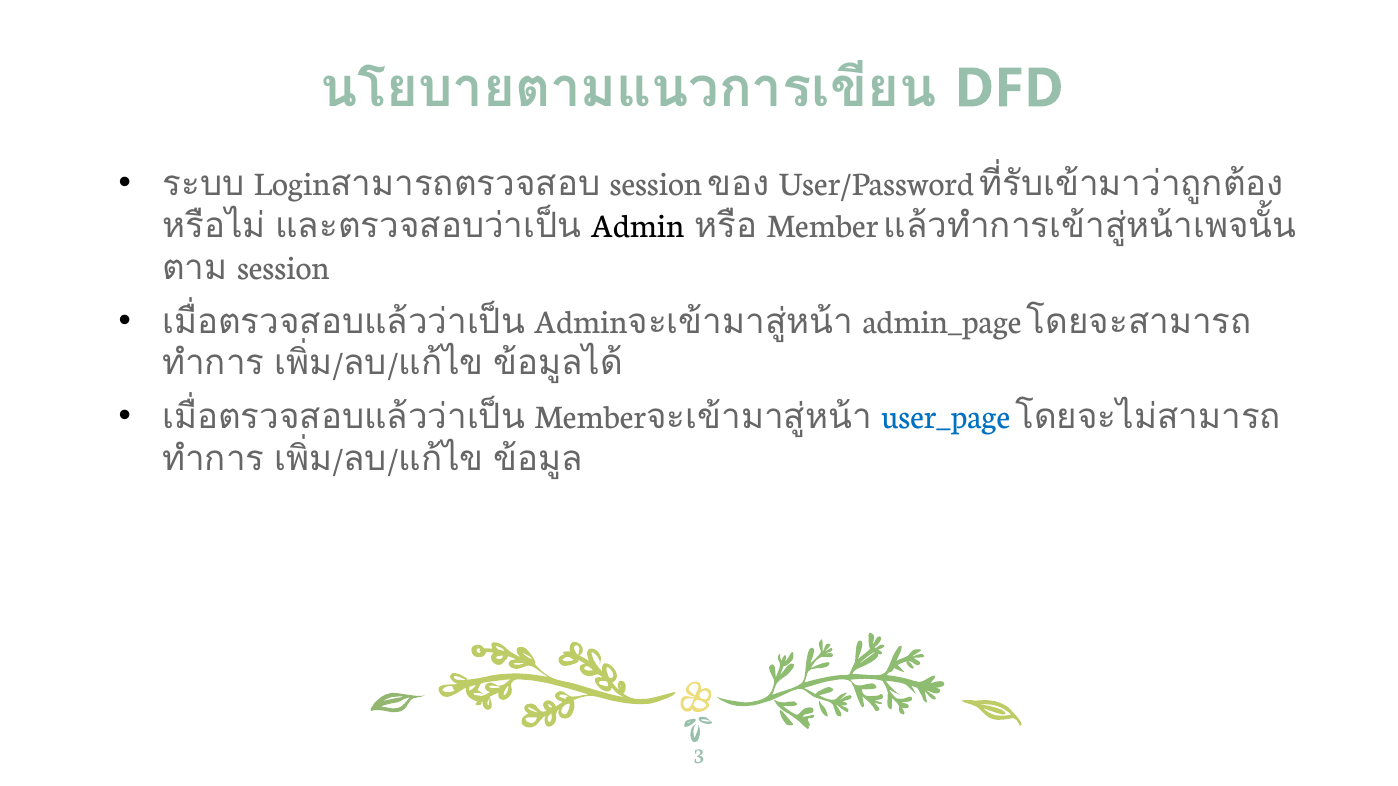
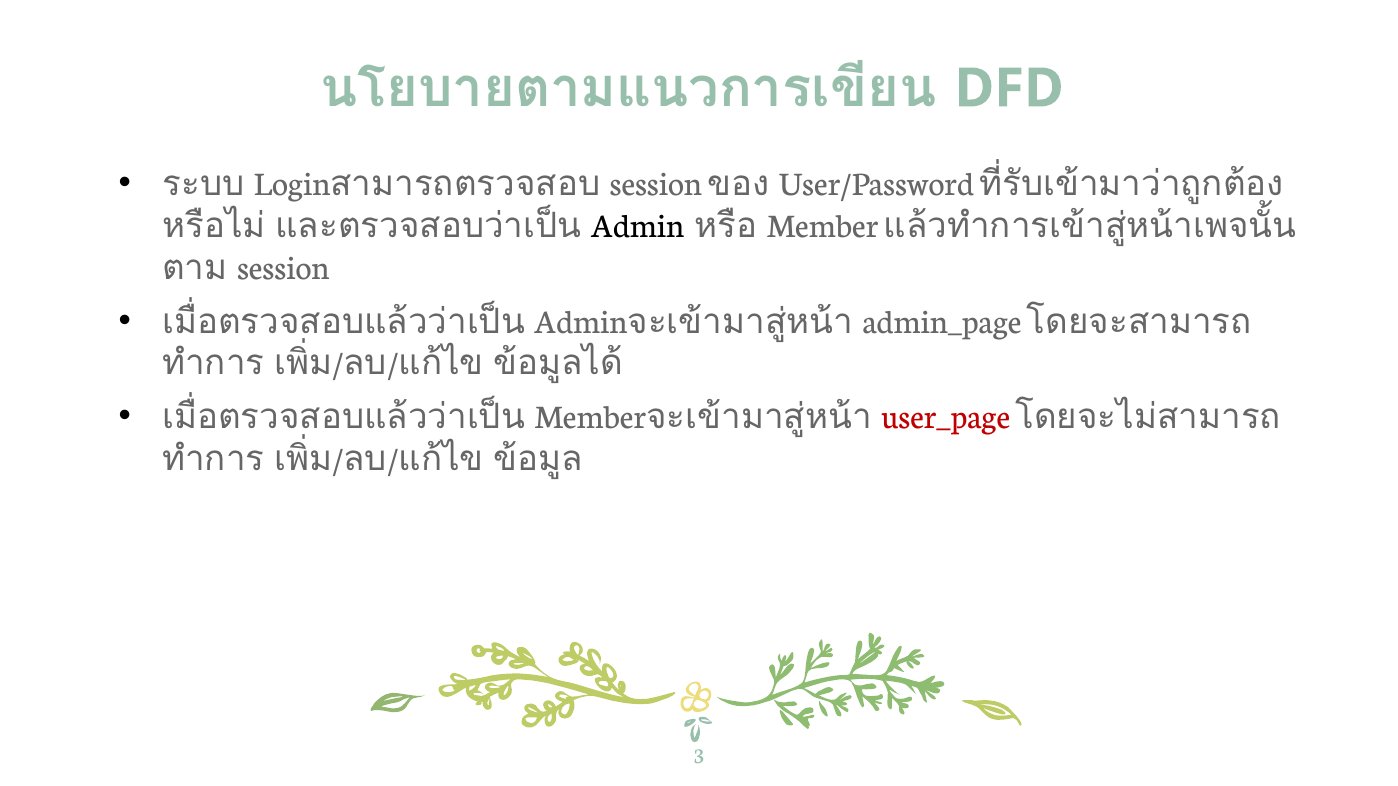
user_page colour: blue -> red (946, 417)
